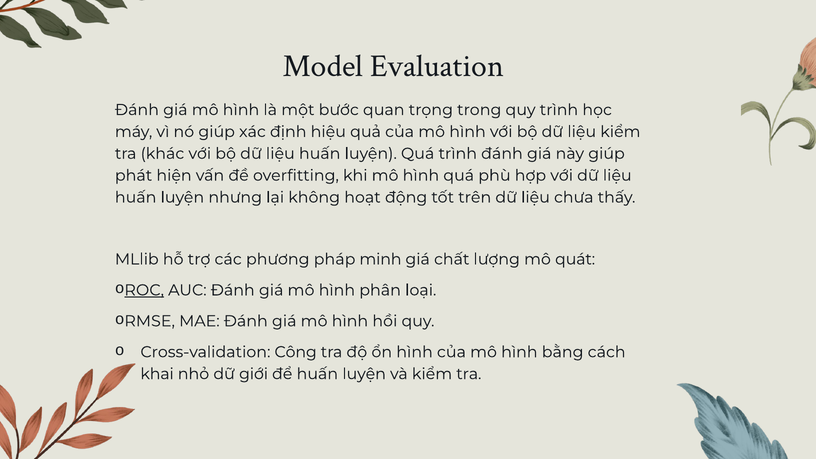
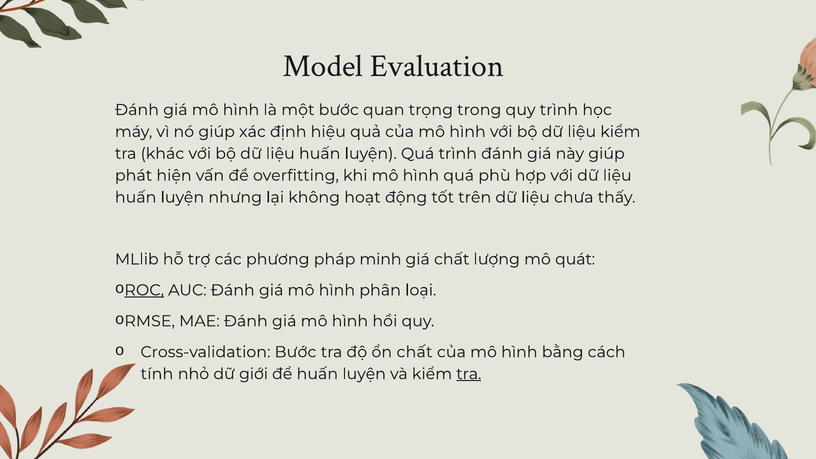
Cross-validation Công: Công -> Bước (295, 352)
ổn hình: hình -> chất (414, 352)
khai: khai -> tính (157, 374)
tra underline: none -> present (469, 374)
